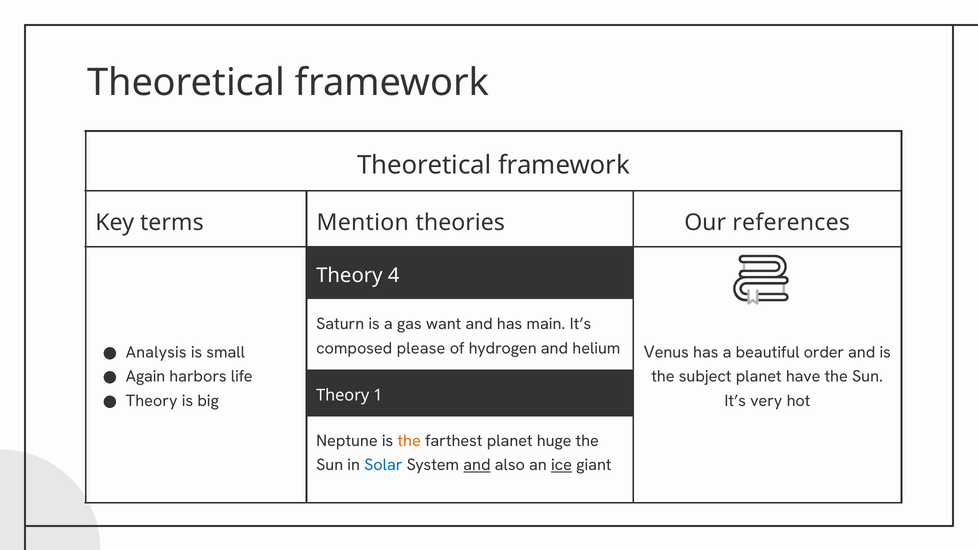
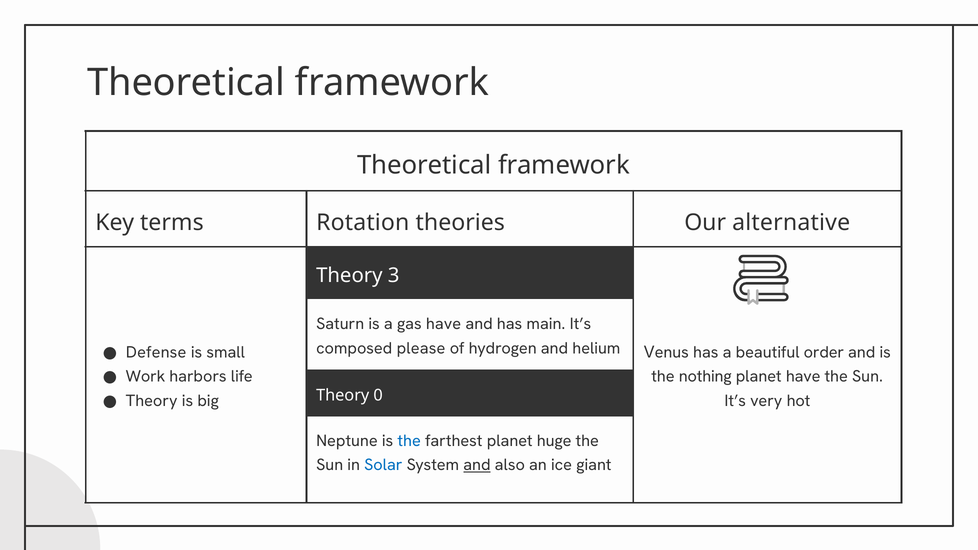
Mention: Mention -> Rotation (363, 222)
references: references -> alternative (791, 222)
4: 4 -> 3 (394, 276)
gas want: want -> have (444, 324)
Analysis: Analysis -> Defense (156, 352)
Again: Again -> Work (145, 377)
subject: subject -> nothing (705, 377)
1: 1 -> 0 (378, 396)
the colour: orange -> blue (409, 441)
ice underline: present -> none (561, 465)
